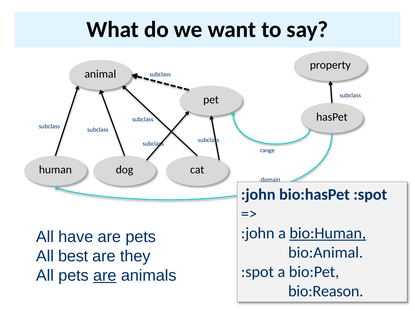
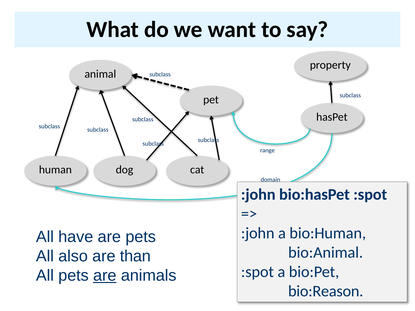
bio:Human underline: present -> none (328, 233)
best: best -> also (73, 256)
they: they -> than (135, 256)
